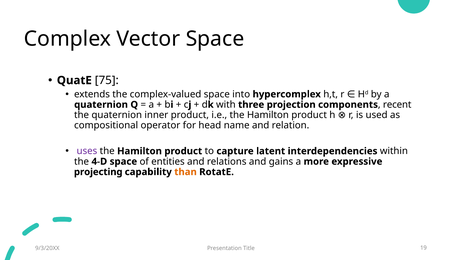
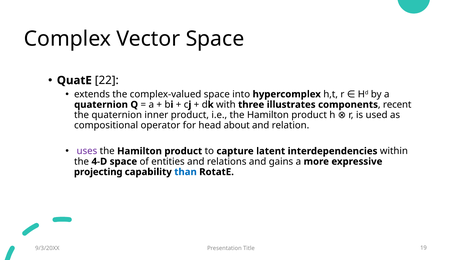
75: 75 -> 22 (107, 80)
projection: projection -> illustrates (291, 105)
name: name -> about (237, 125)
than colour: orange -> blue (186, 172)
